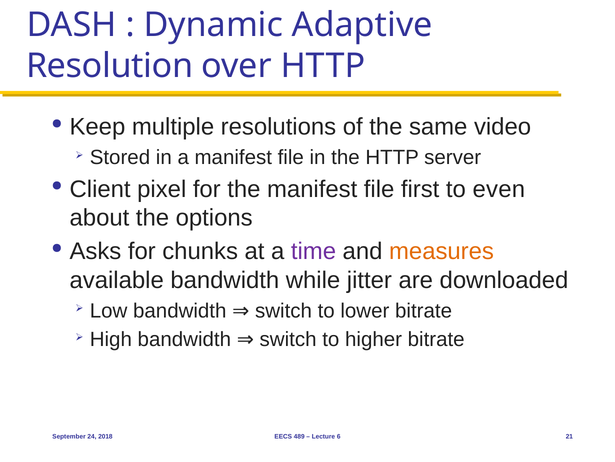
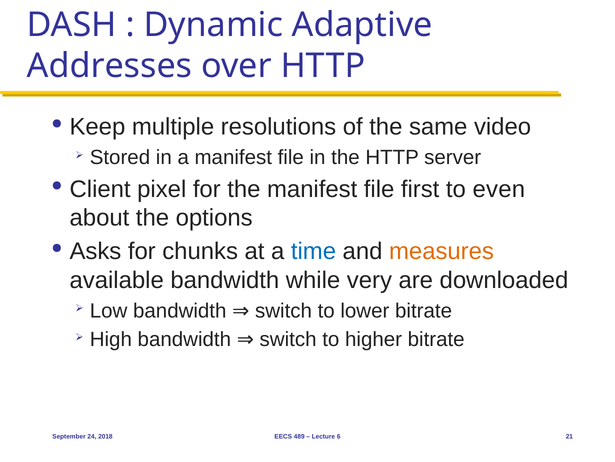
Resolution: Resolution -> Addresses (110, 66)
time colour: purple -> blue (313, 251)
jitter: jitter -> very (369, 280)
